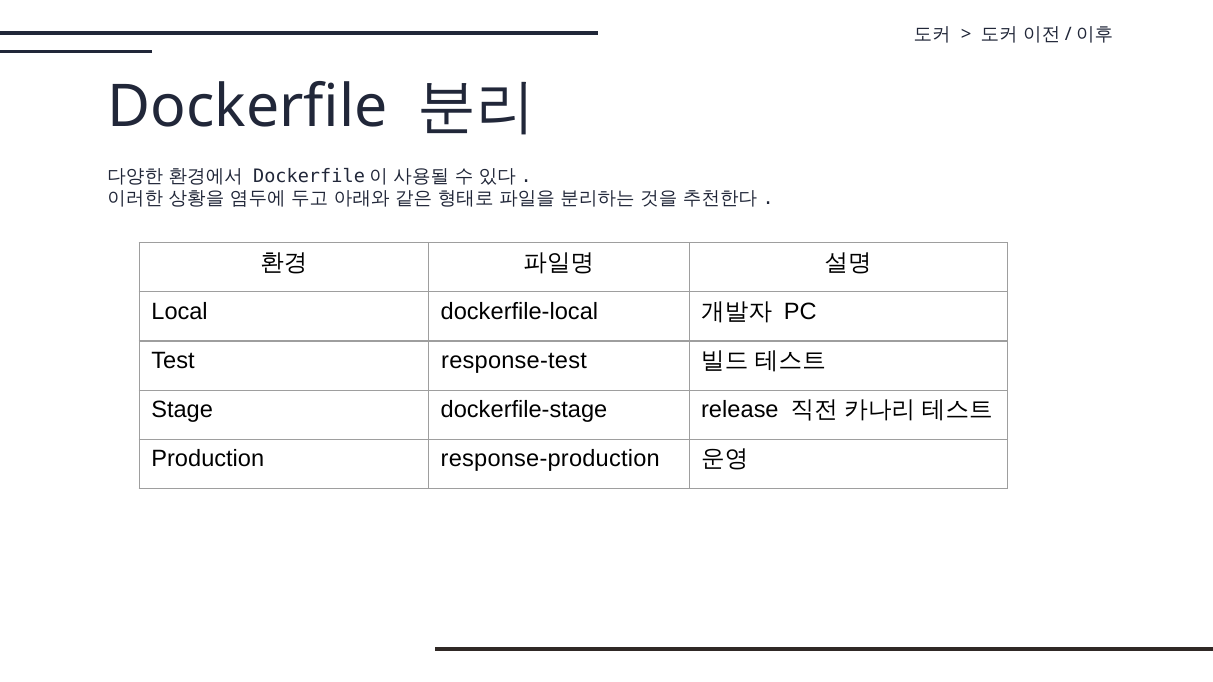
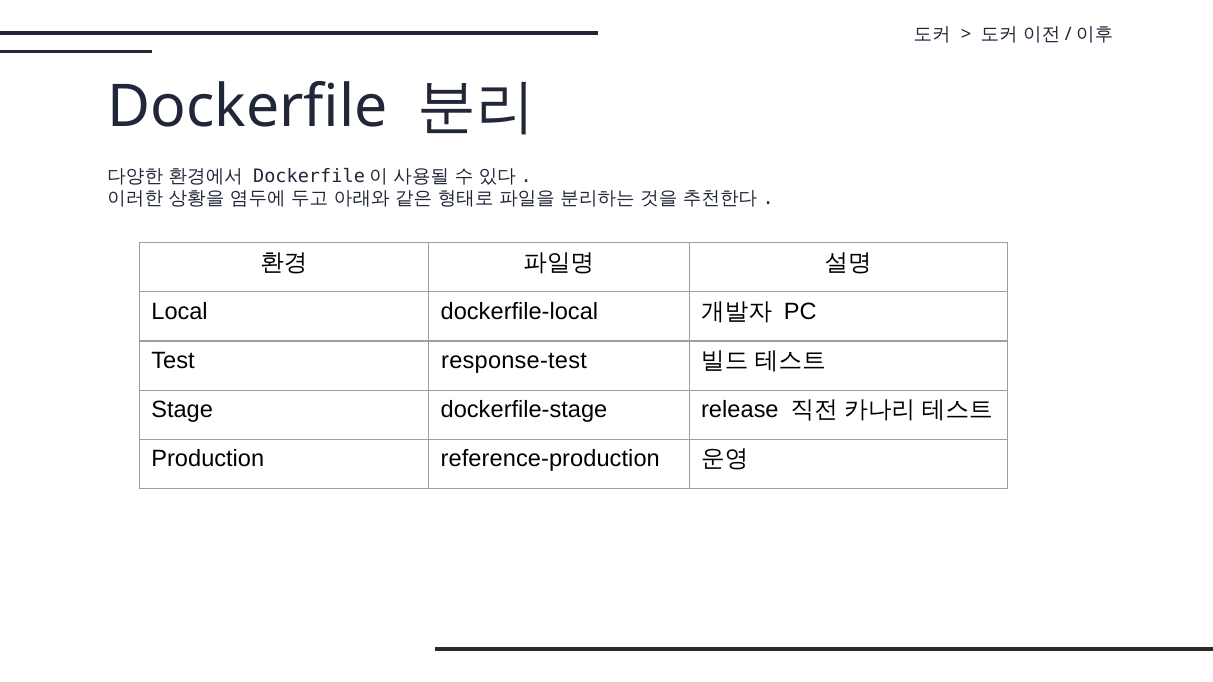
response-production: response-production -> reference-production (550, 459)
